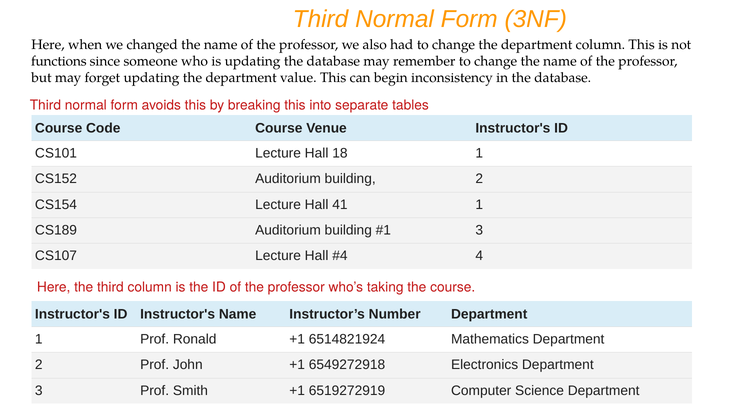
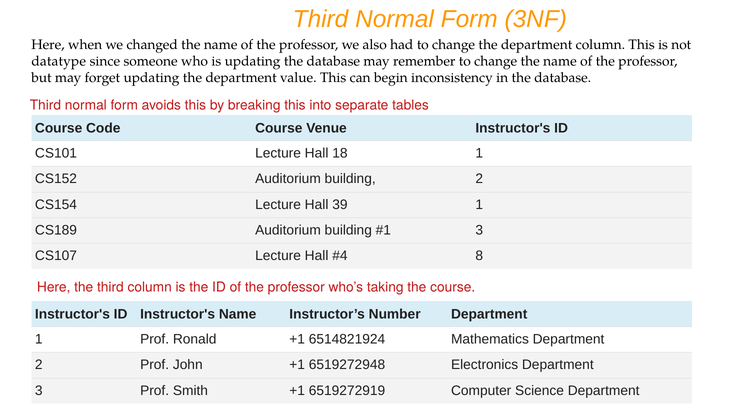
functions: functions -> datatype (59, 61)
41: 41 -> 39 (340, 205)
4: 4 -> 8 (479, 256)
6549272918: 6549272918 -> 6519272948 (347, 365)
